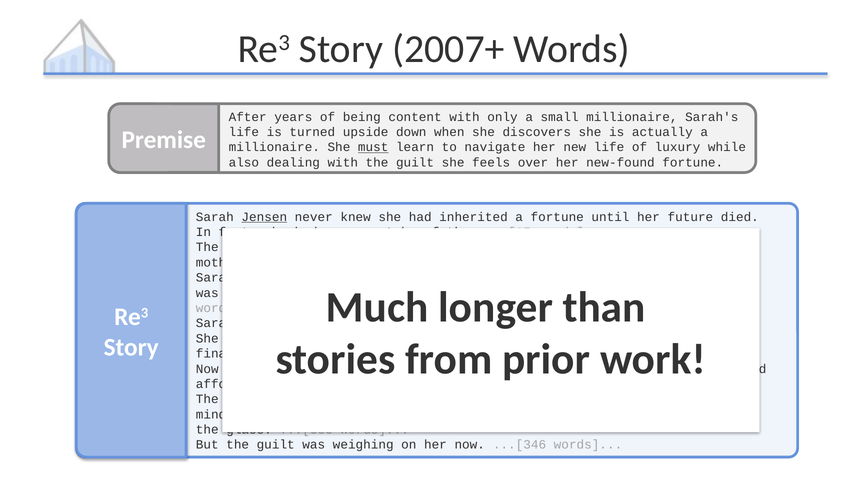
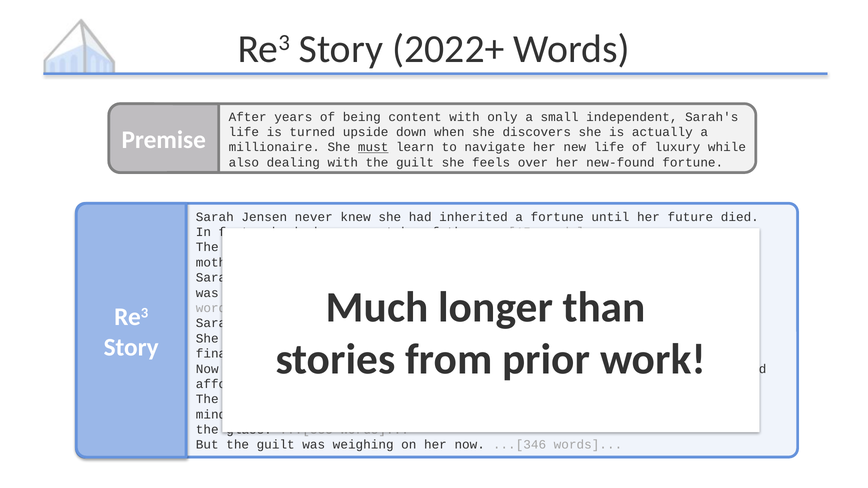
2007+: 2007+ -> 2022+ (448, 49)
small millionaire: millionaire -> independent (632, 117)
Jensen underline: present -> none (264, 217)
